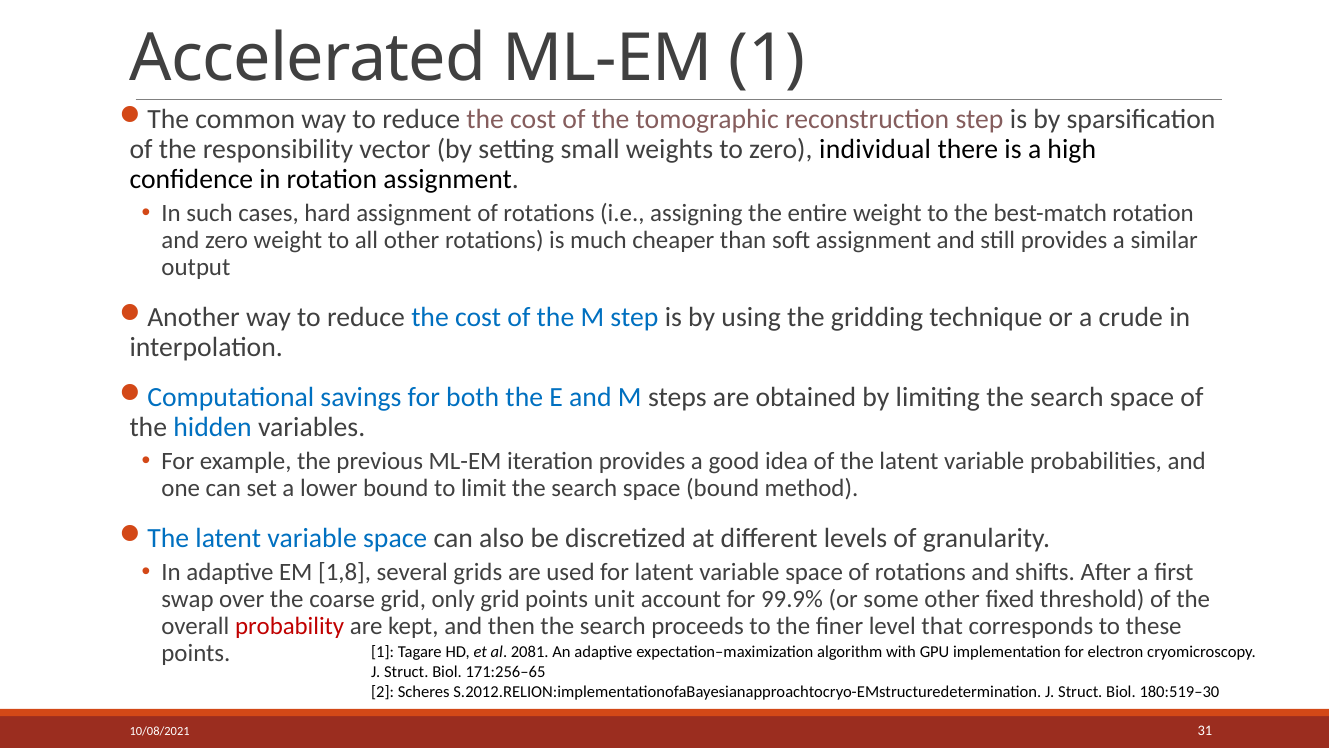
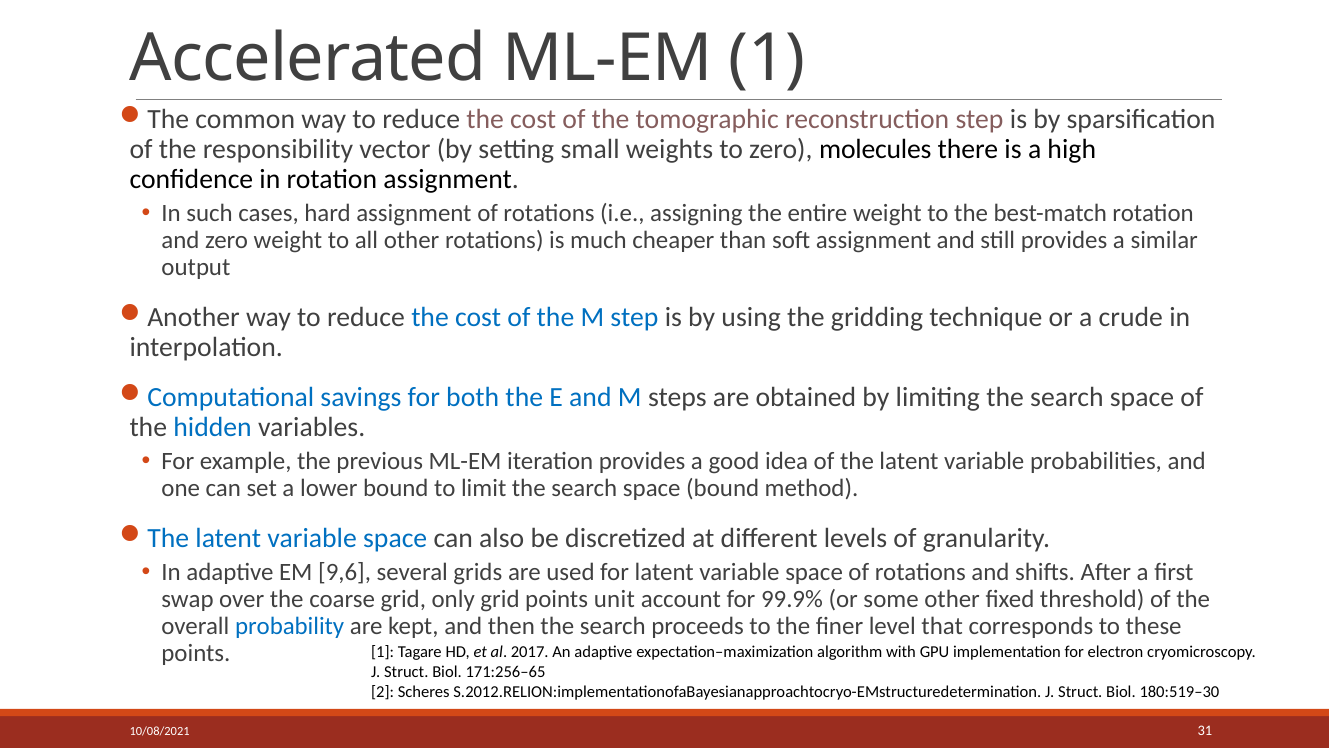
individual: individual -> molecules (875, 149)
1,8: 1,8 -> 9,6 (345, 572)
probability colour: red -> blue (290, 626)
2081: 2081 -> 2017 (530, 652)
